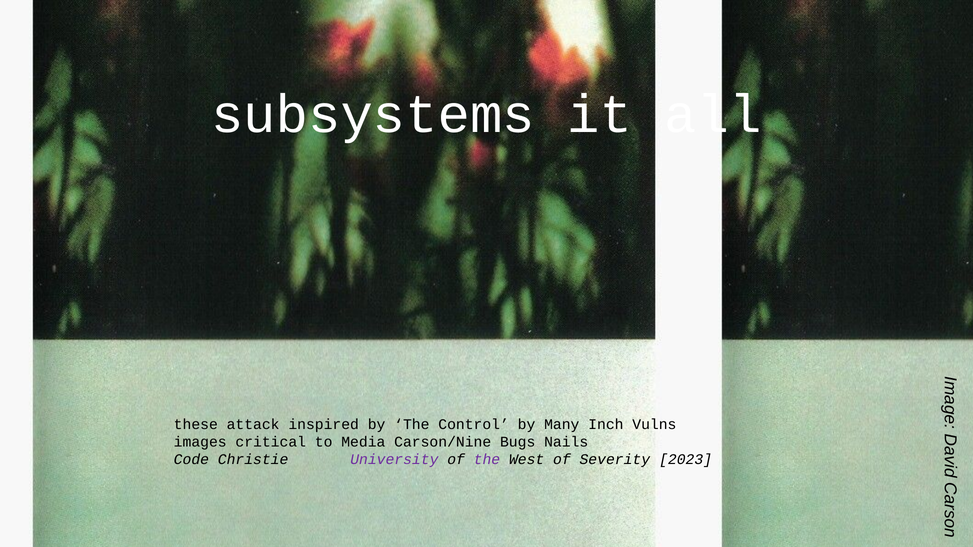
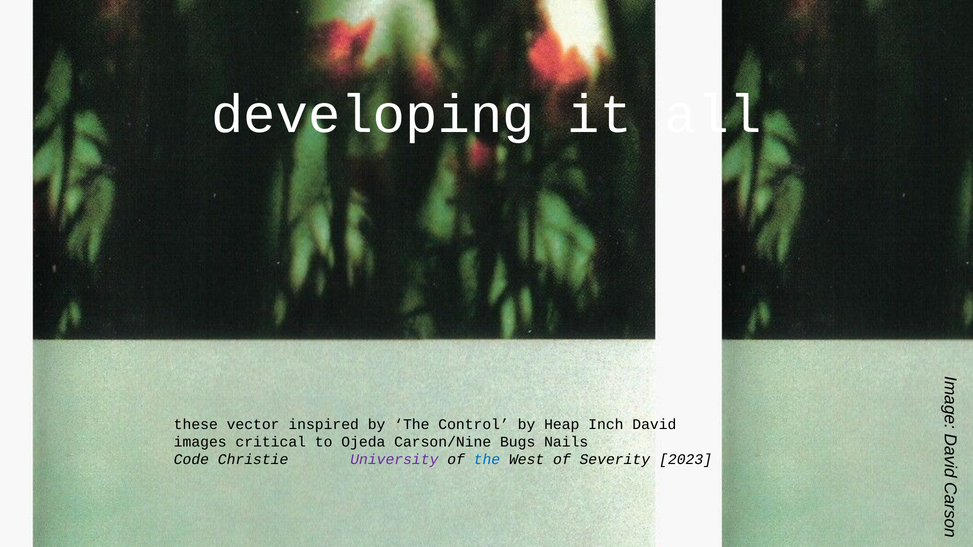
subsystems: subsystems -> developing (373, 114)
attack: attack -> vector (253, 424)
Many: Many -> Heap (562, 424)
Vulns: Vulns -> David (654, 424)
Media: Media -> Ojeda (363, 442)
the colour: purple -> blue (487, 460)
